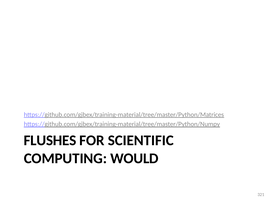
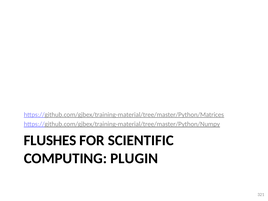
WOULD: WOULD -> PLUGIN (134, 158)
